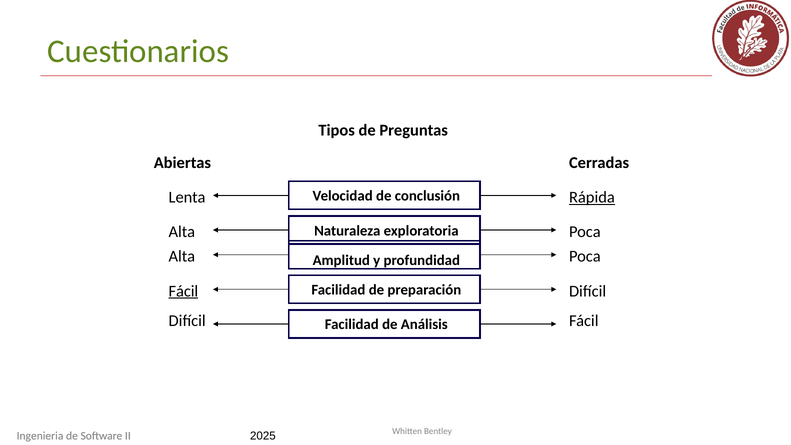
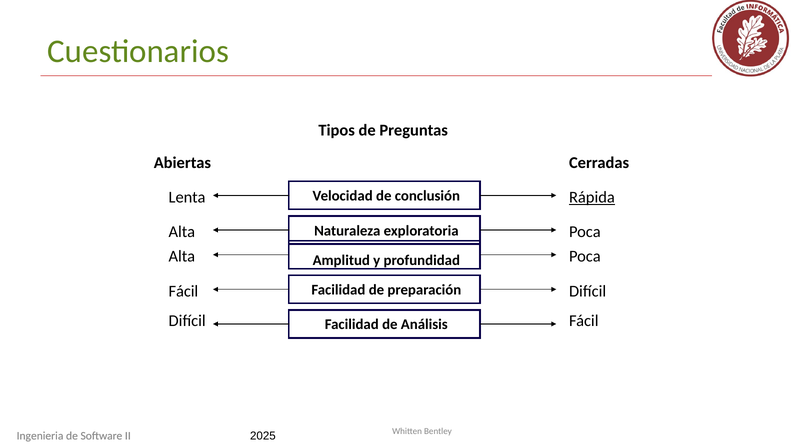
Fácil underline: present -> none (183, 291)
